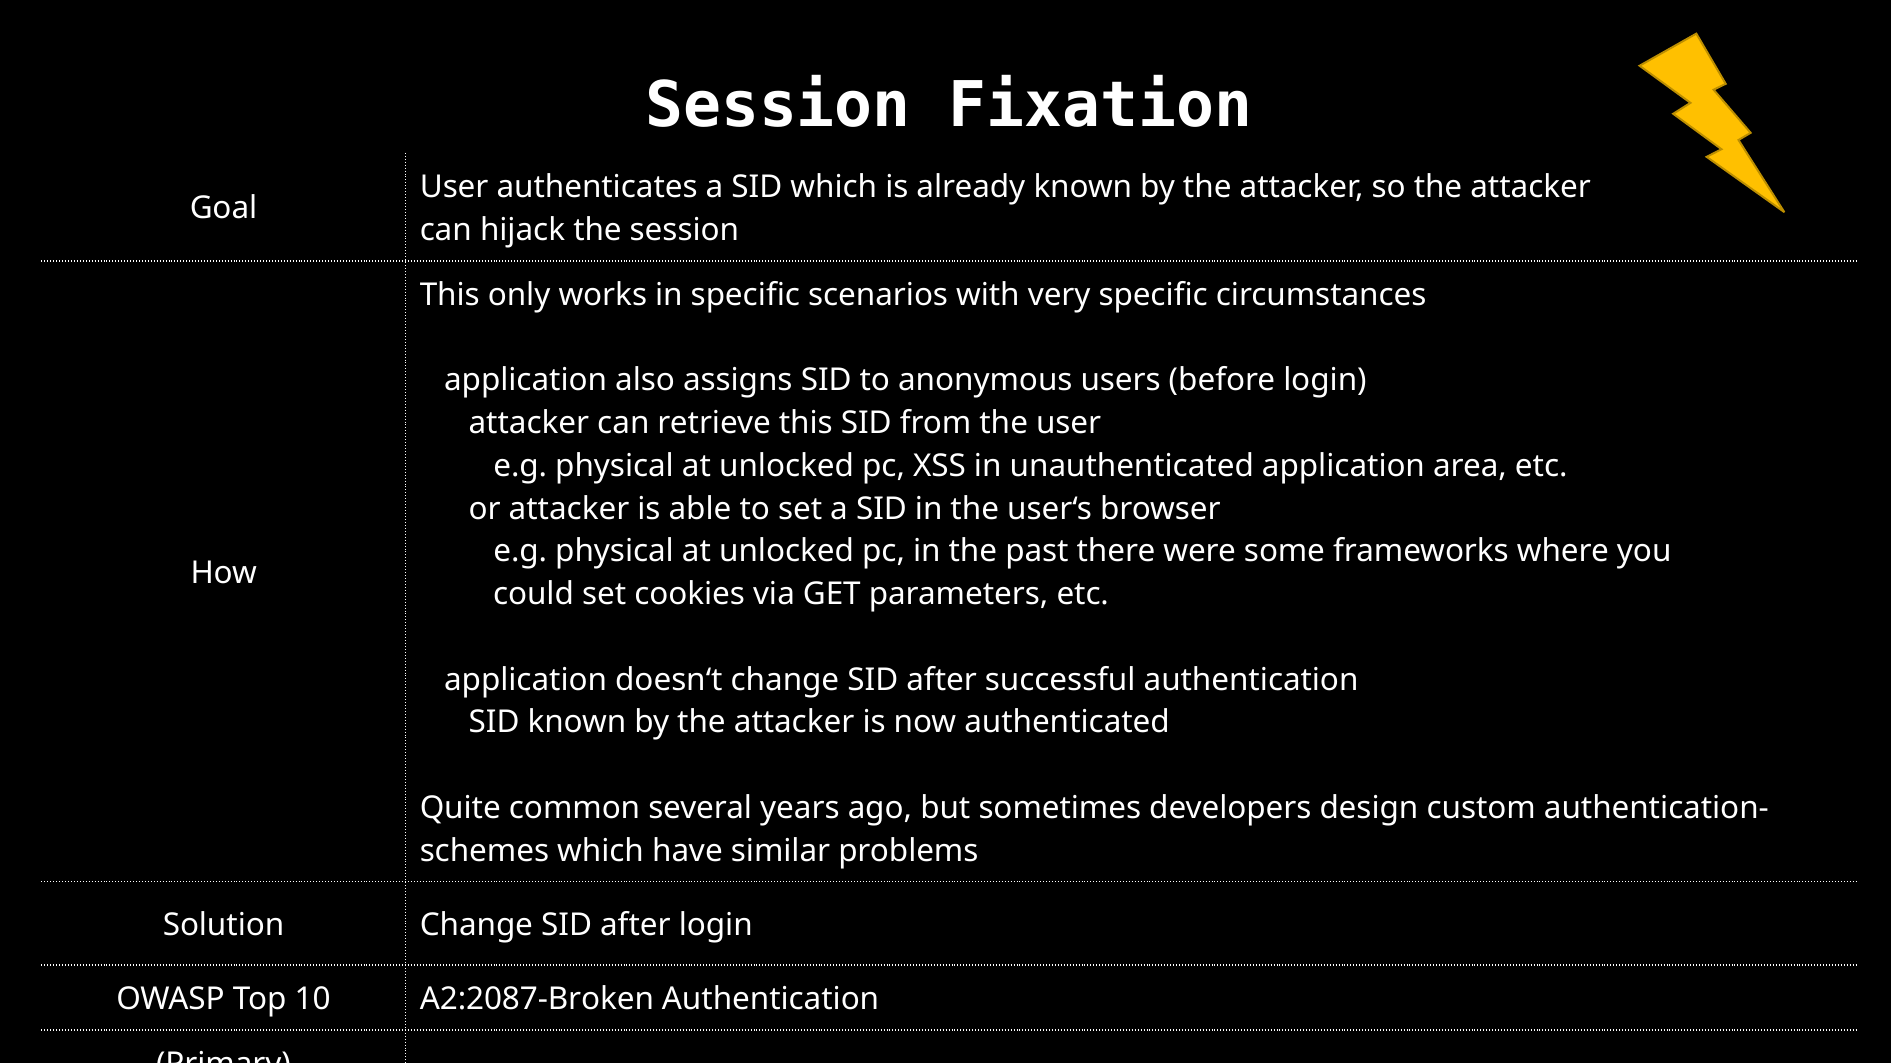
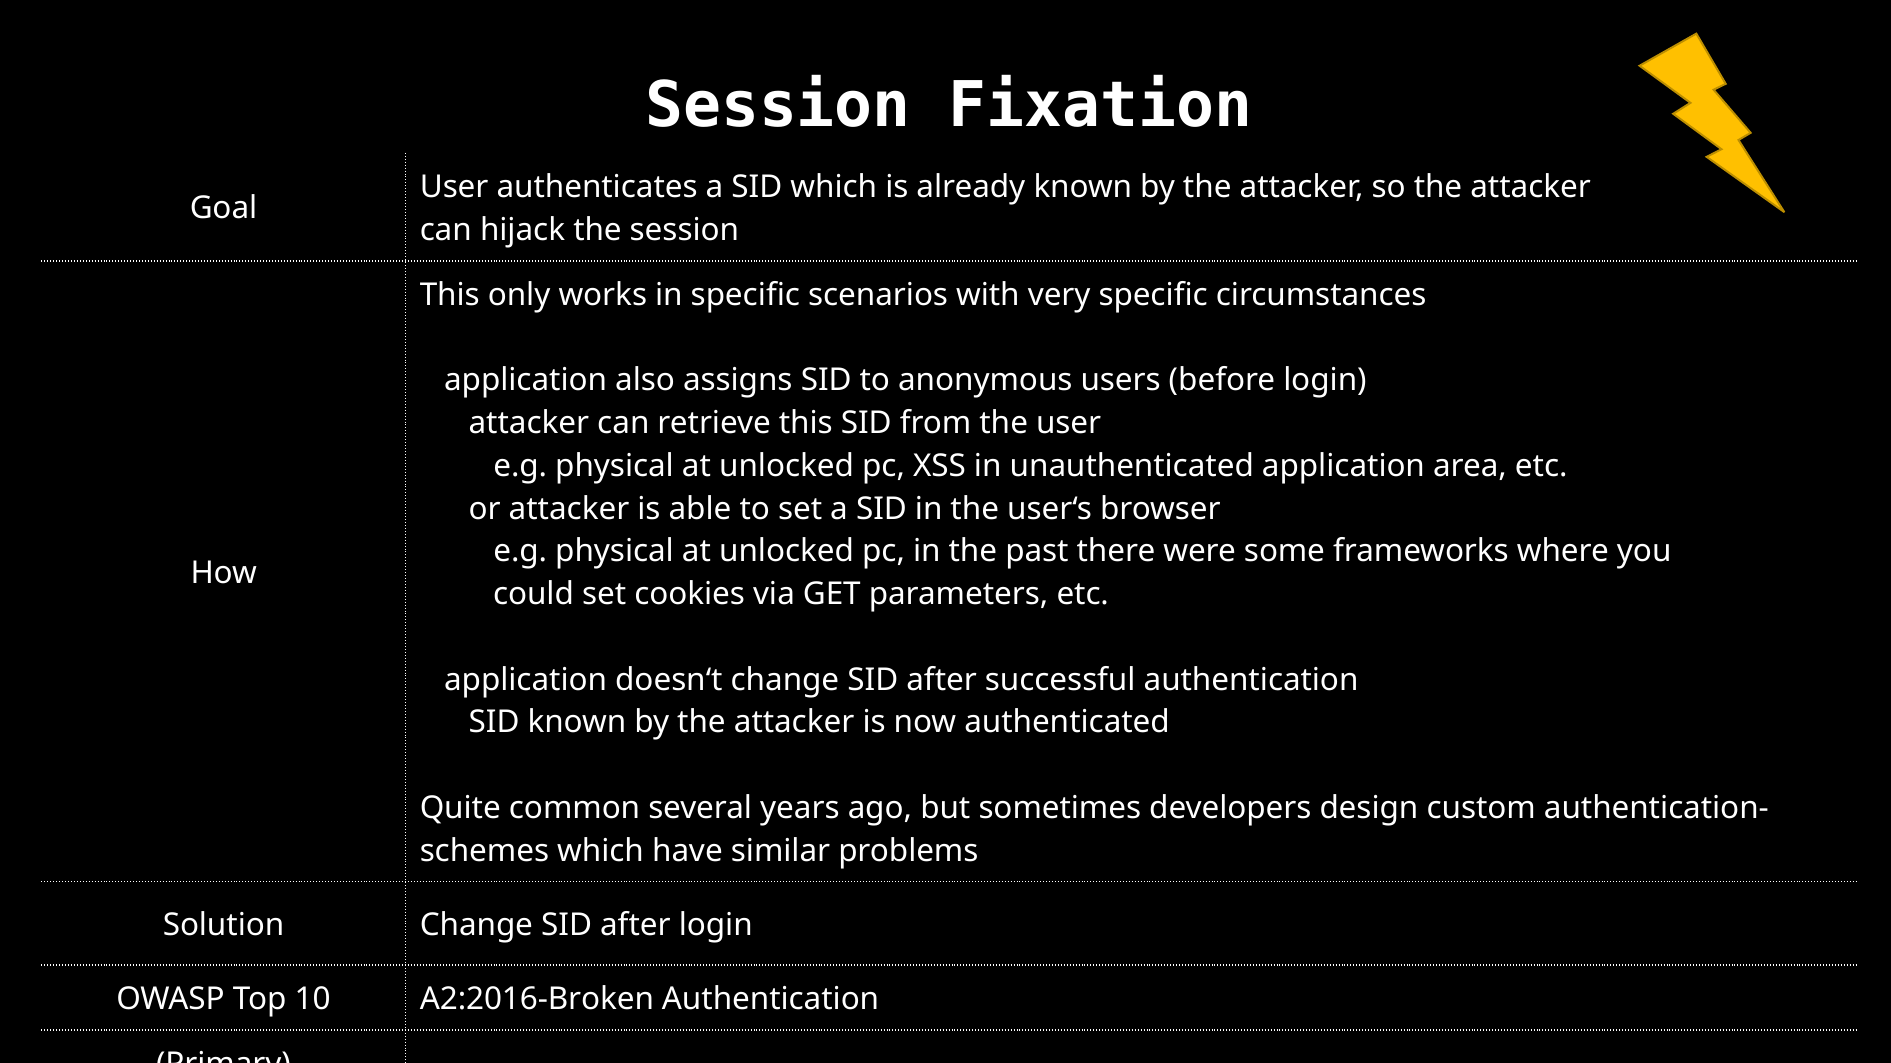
A2:2087-Broken: A2:2087-Broken -> A2:2016-Broken (537, 1000)
